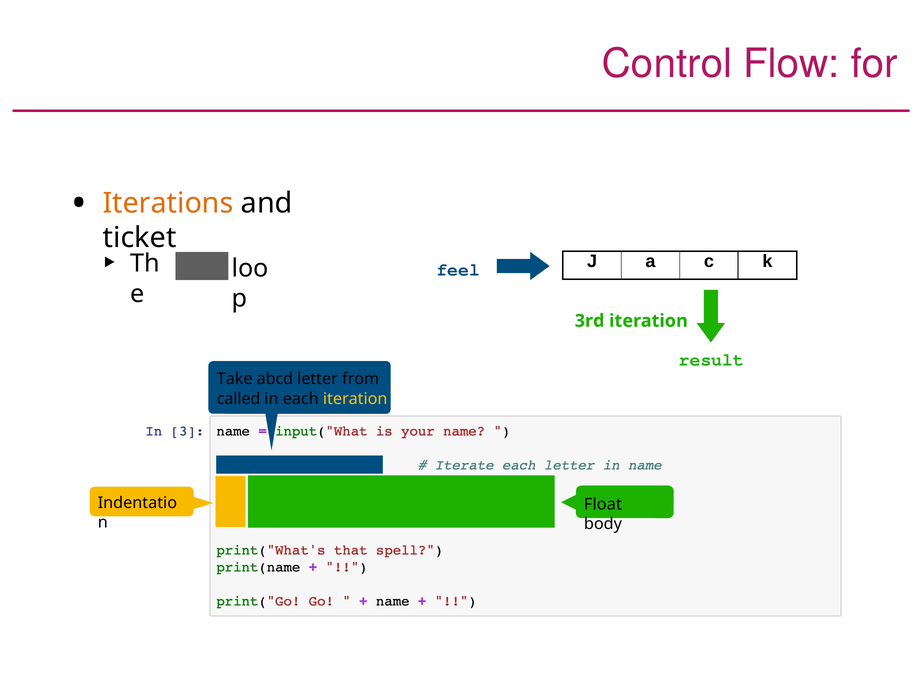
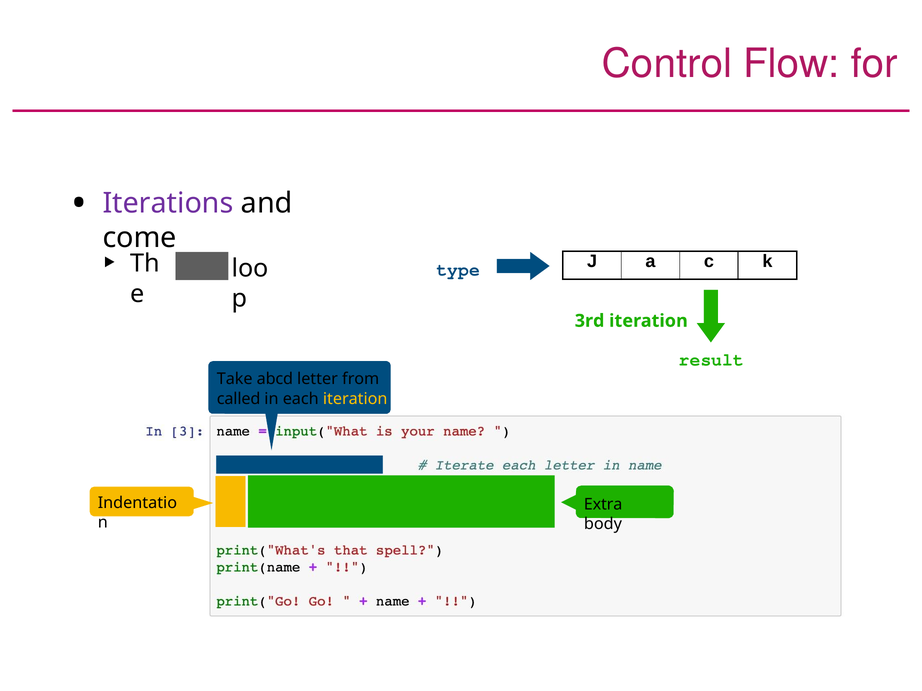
Iterations colour: orange -> purple (168, 204)
ticket: ticket -> come (140, 238)
feel: feel -> type (458, 270)
Float: Float -> Extra (603, 505)
